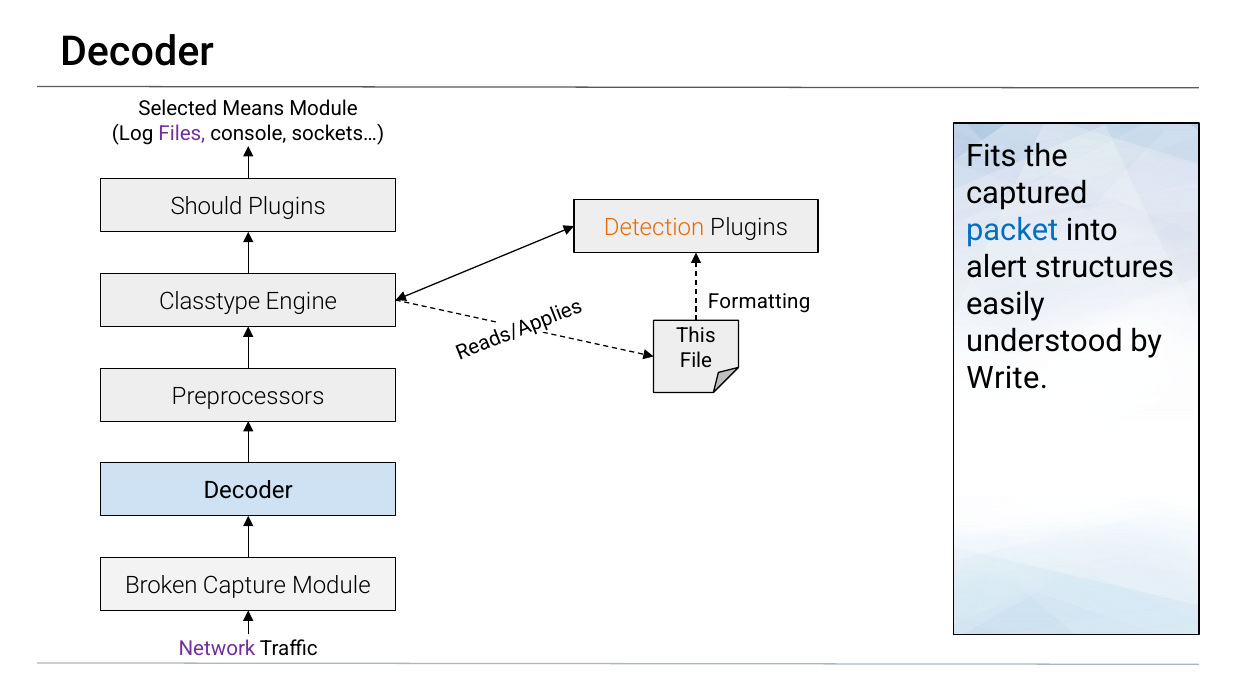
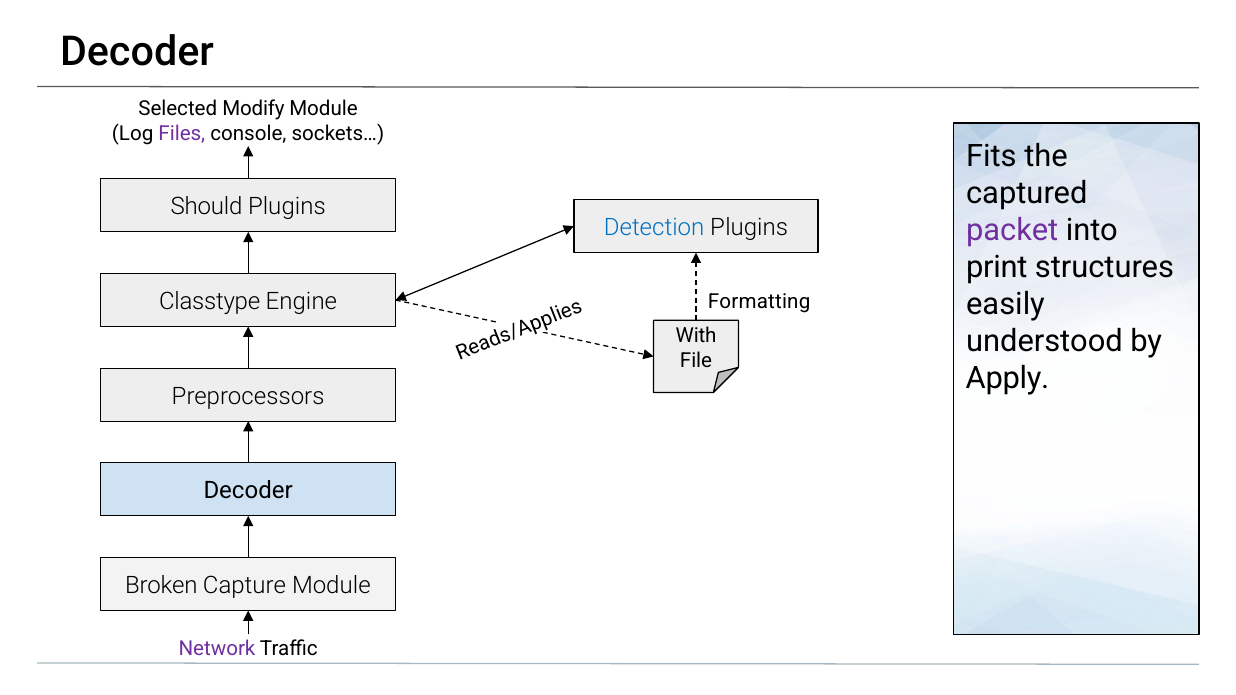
Means: Means -> Modify (253, 109)
packet colour: blue -> purple (1012, 230)
Detection colour: orange -> blue (654, 228)
alert: alert -> print (997, 267)
This: This -> With (696, 336)
Write: Write -> Apply (1008, 379)
